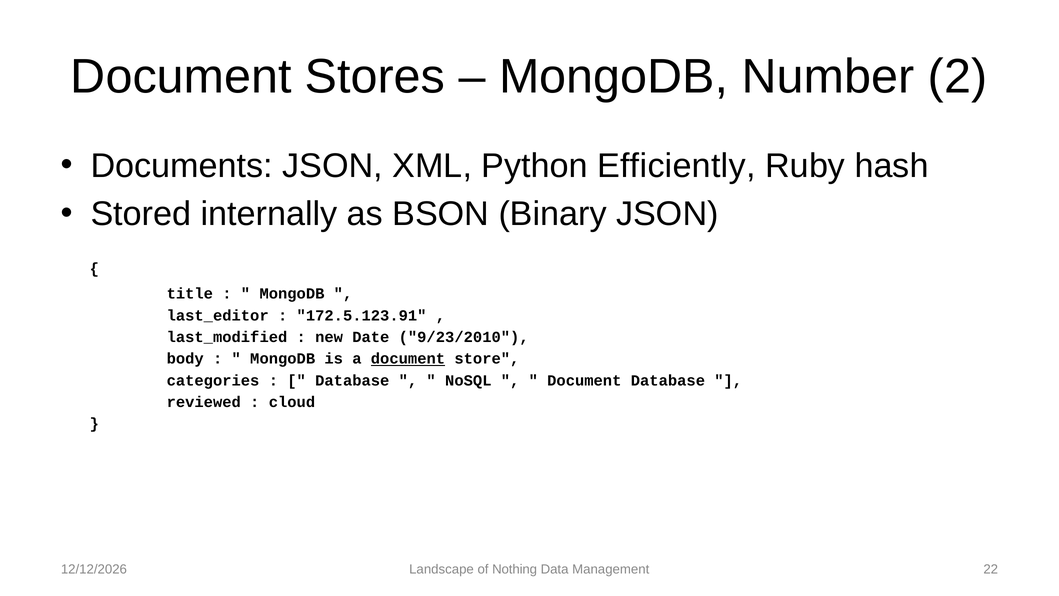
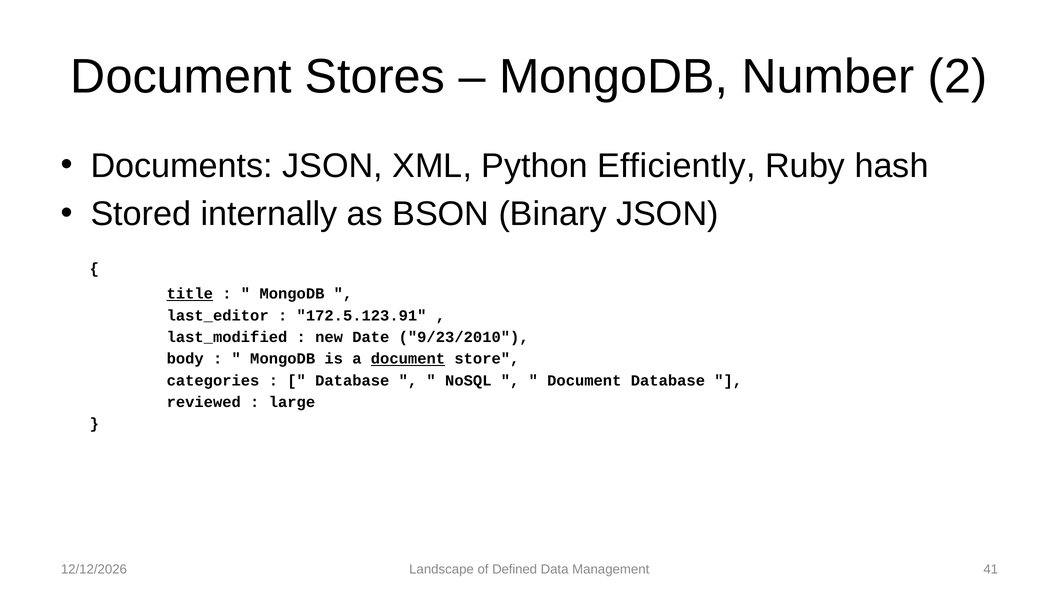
title underline: none -> present (190, 294)
cloud: cloud -> large (292, 402)
Nothing: Nothing -> Defined (515, 569)
22: 22 -> 41 (991, 569)
